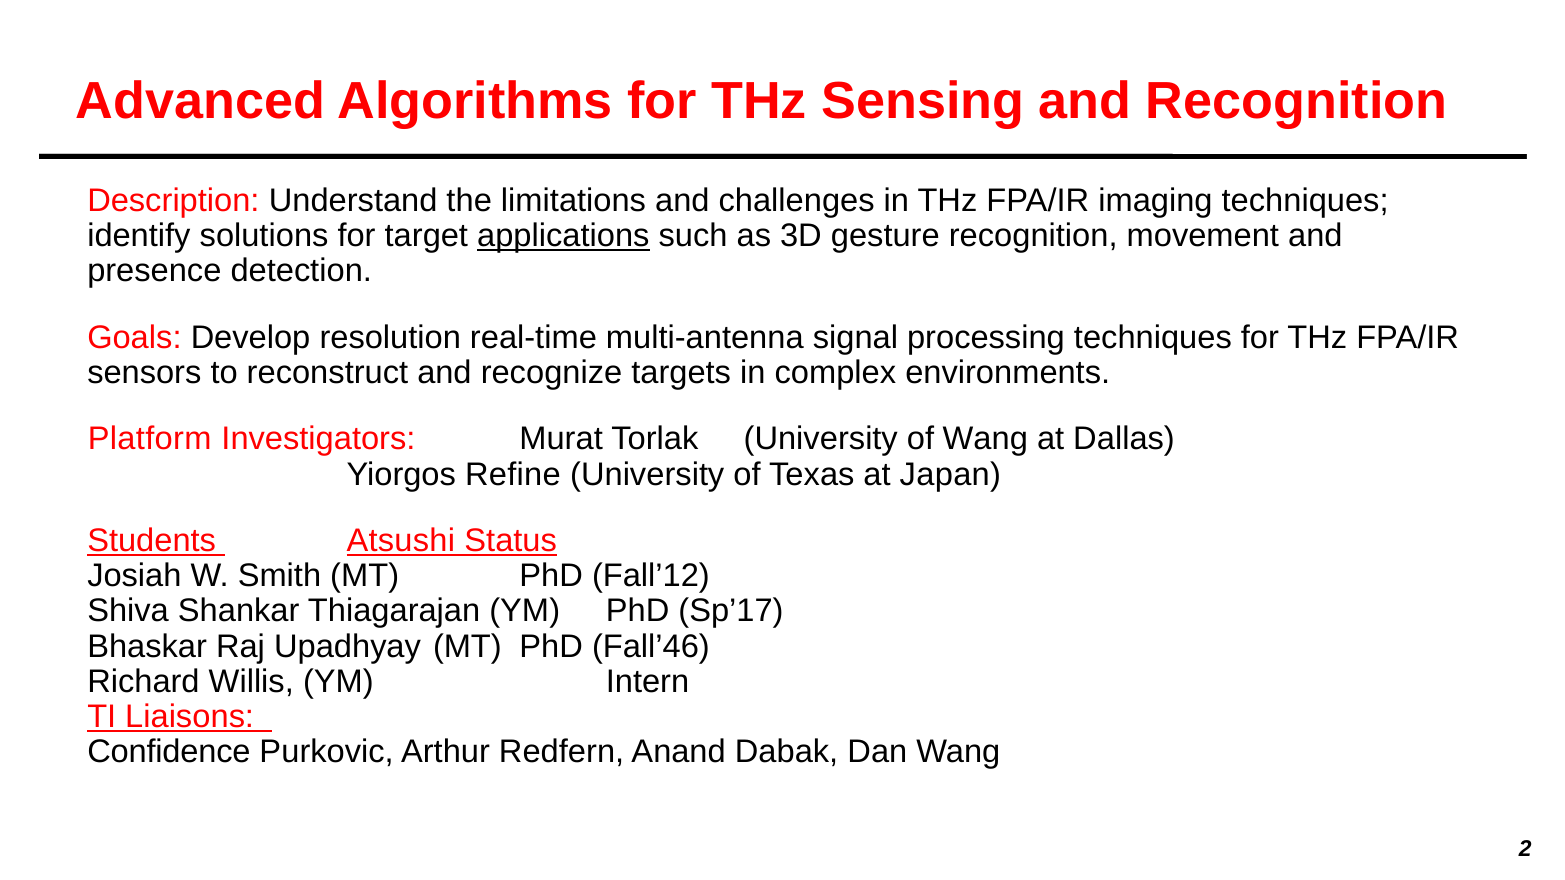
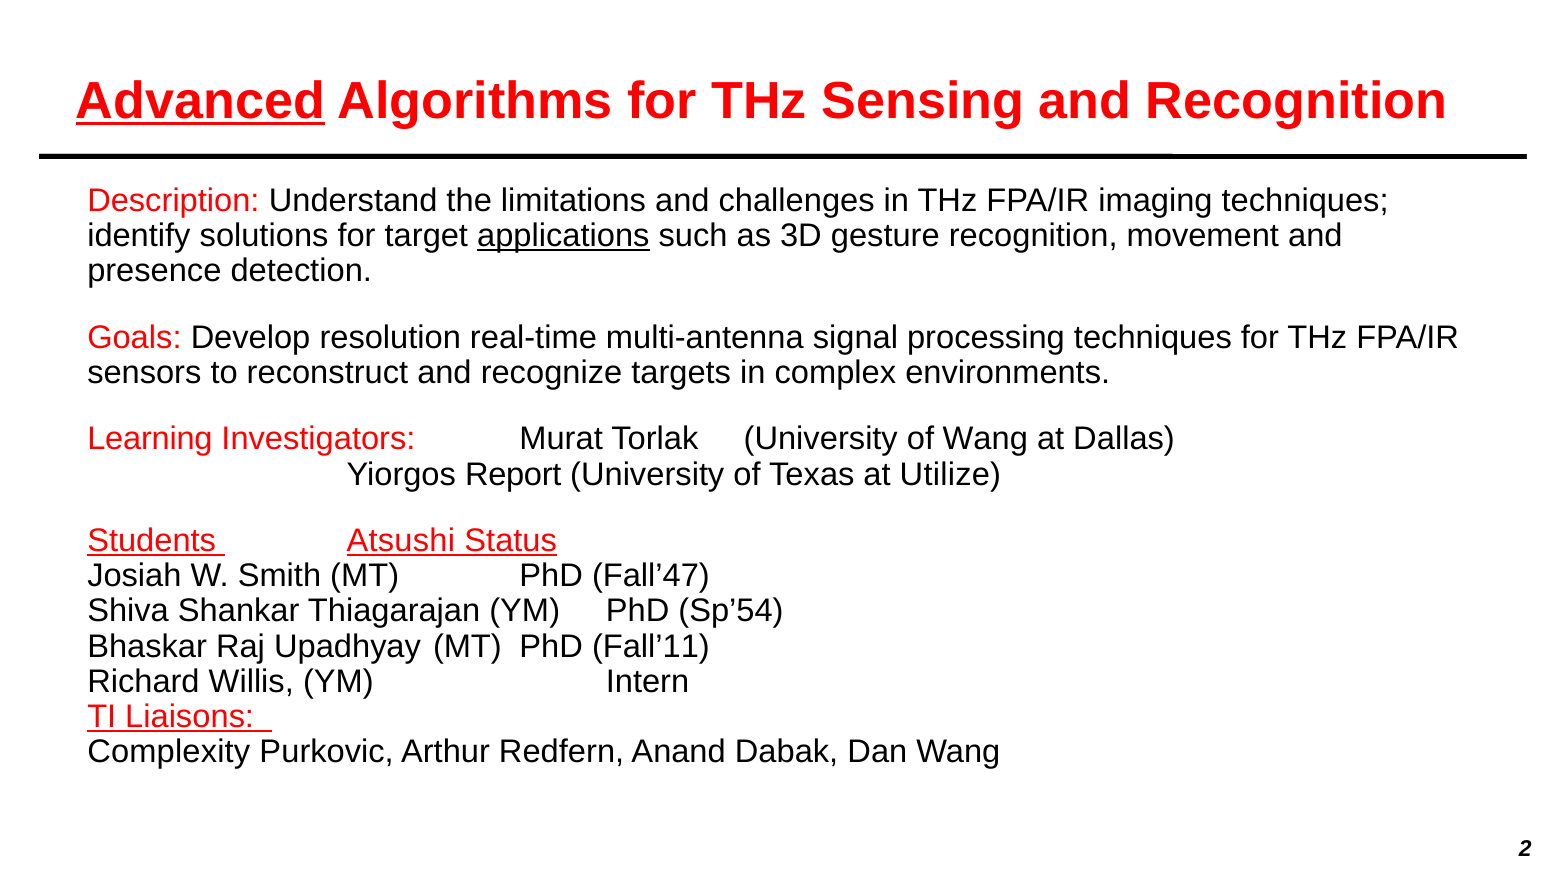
Advanced underline: none -> present (200, 101)
Platform: Platform -> Learning (150, 439)
Refine: Refine -> Report (513, 474)
Japan: Japan -> Utilize (950, 474)
Fall’12: Fall’12 -> Fall’47 (651, 576)
Sp’17: Sp’17 -> Sp’54 (731, 611)
Fall’46: Fall’46 -> Fall’11 (651, 647)
Confidence: Confidence -> Complexity (169, 752)
